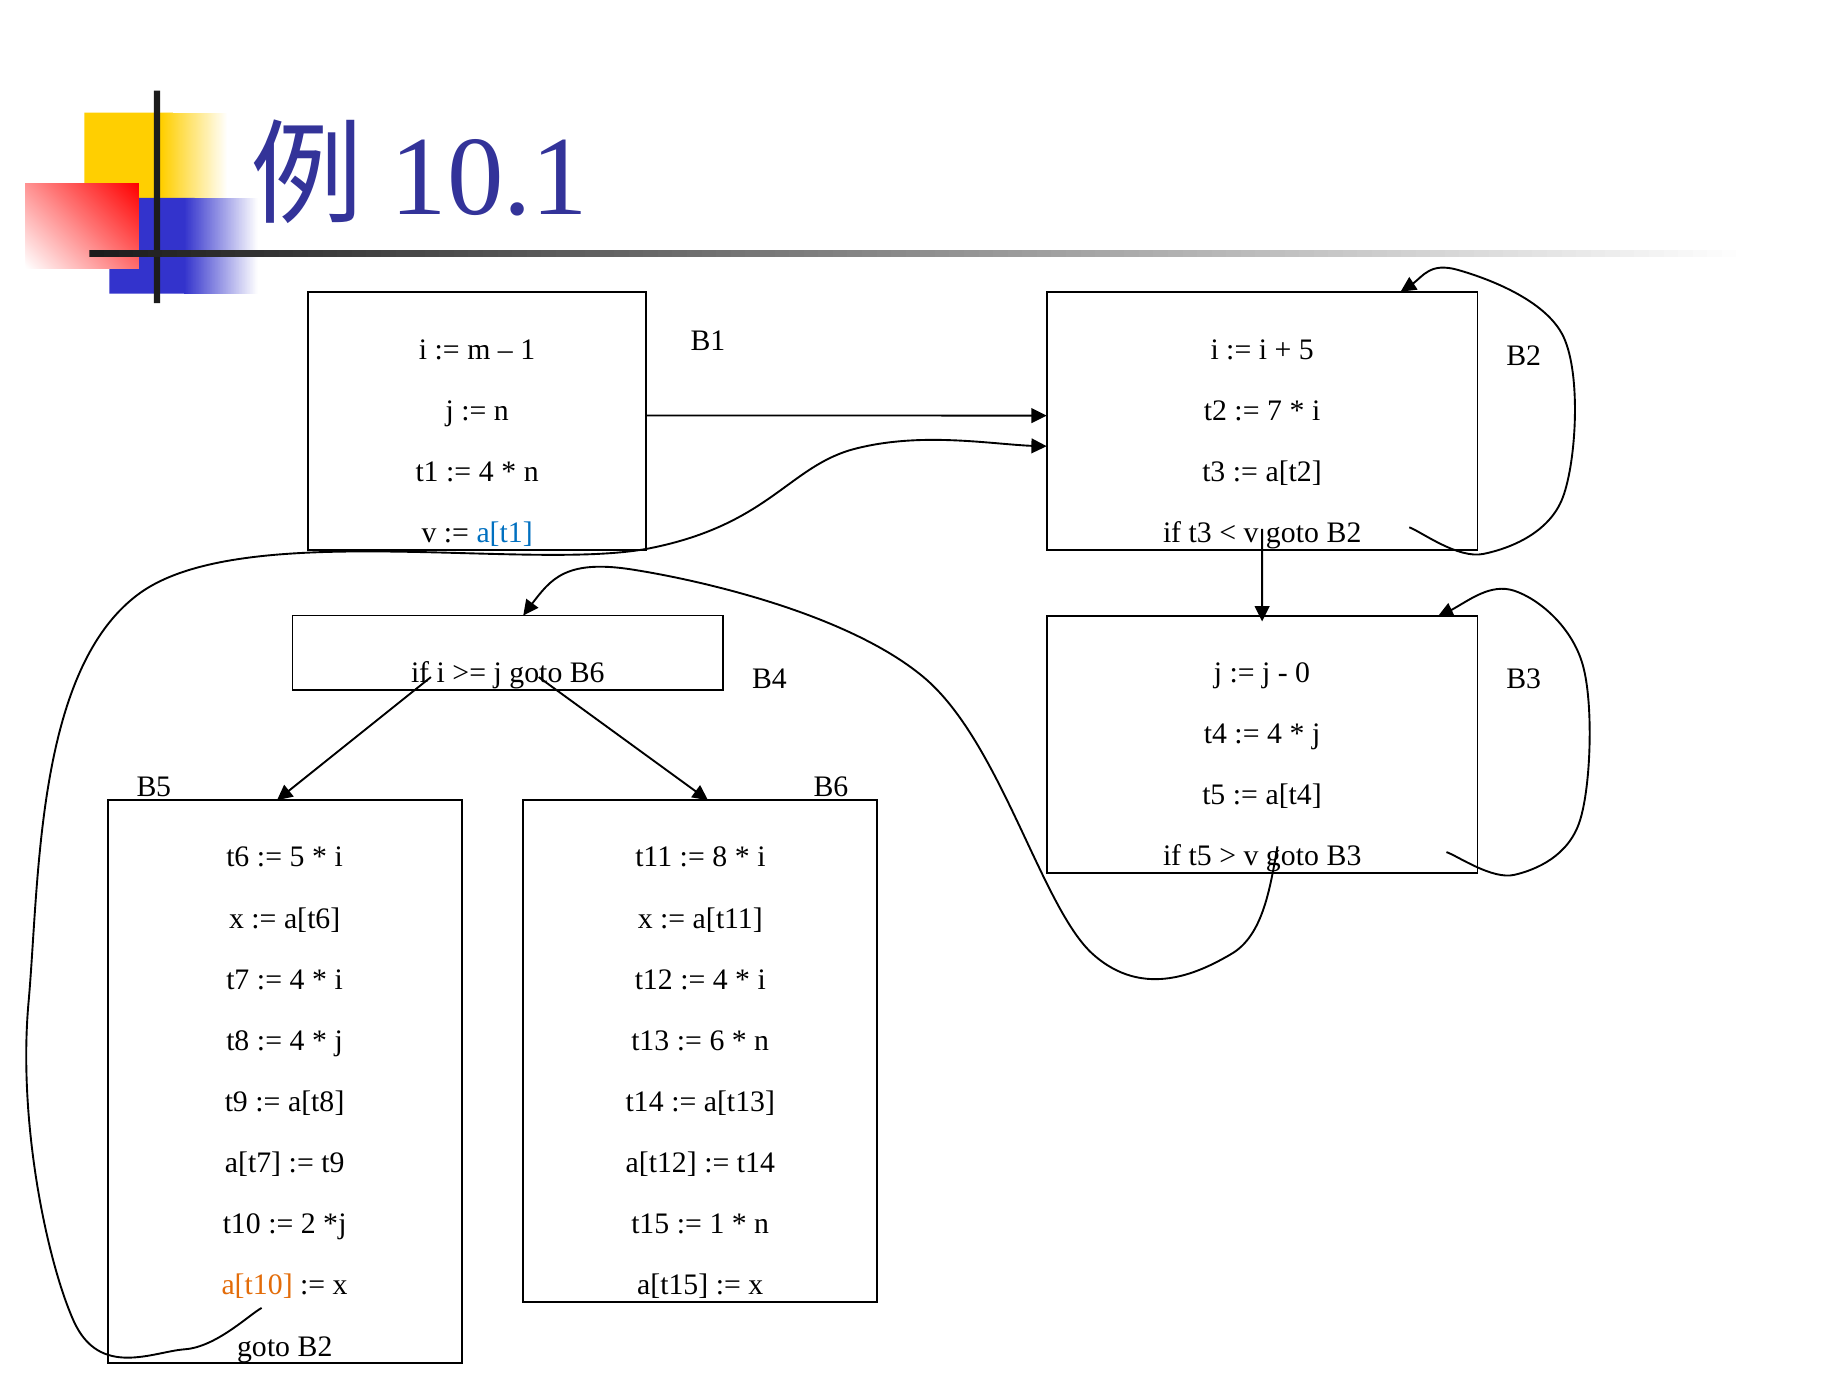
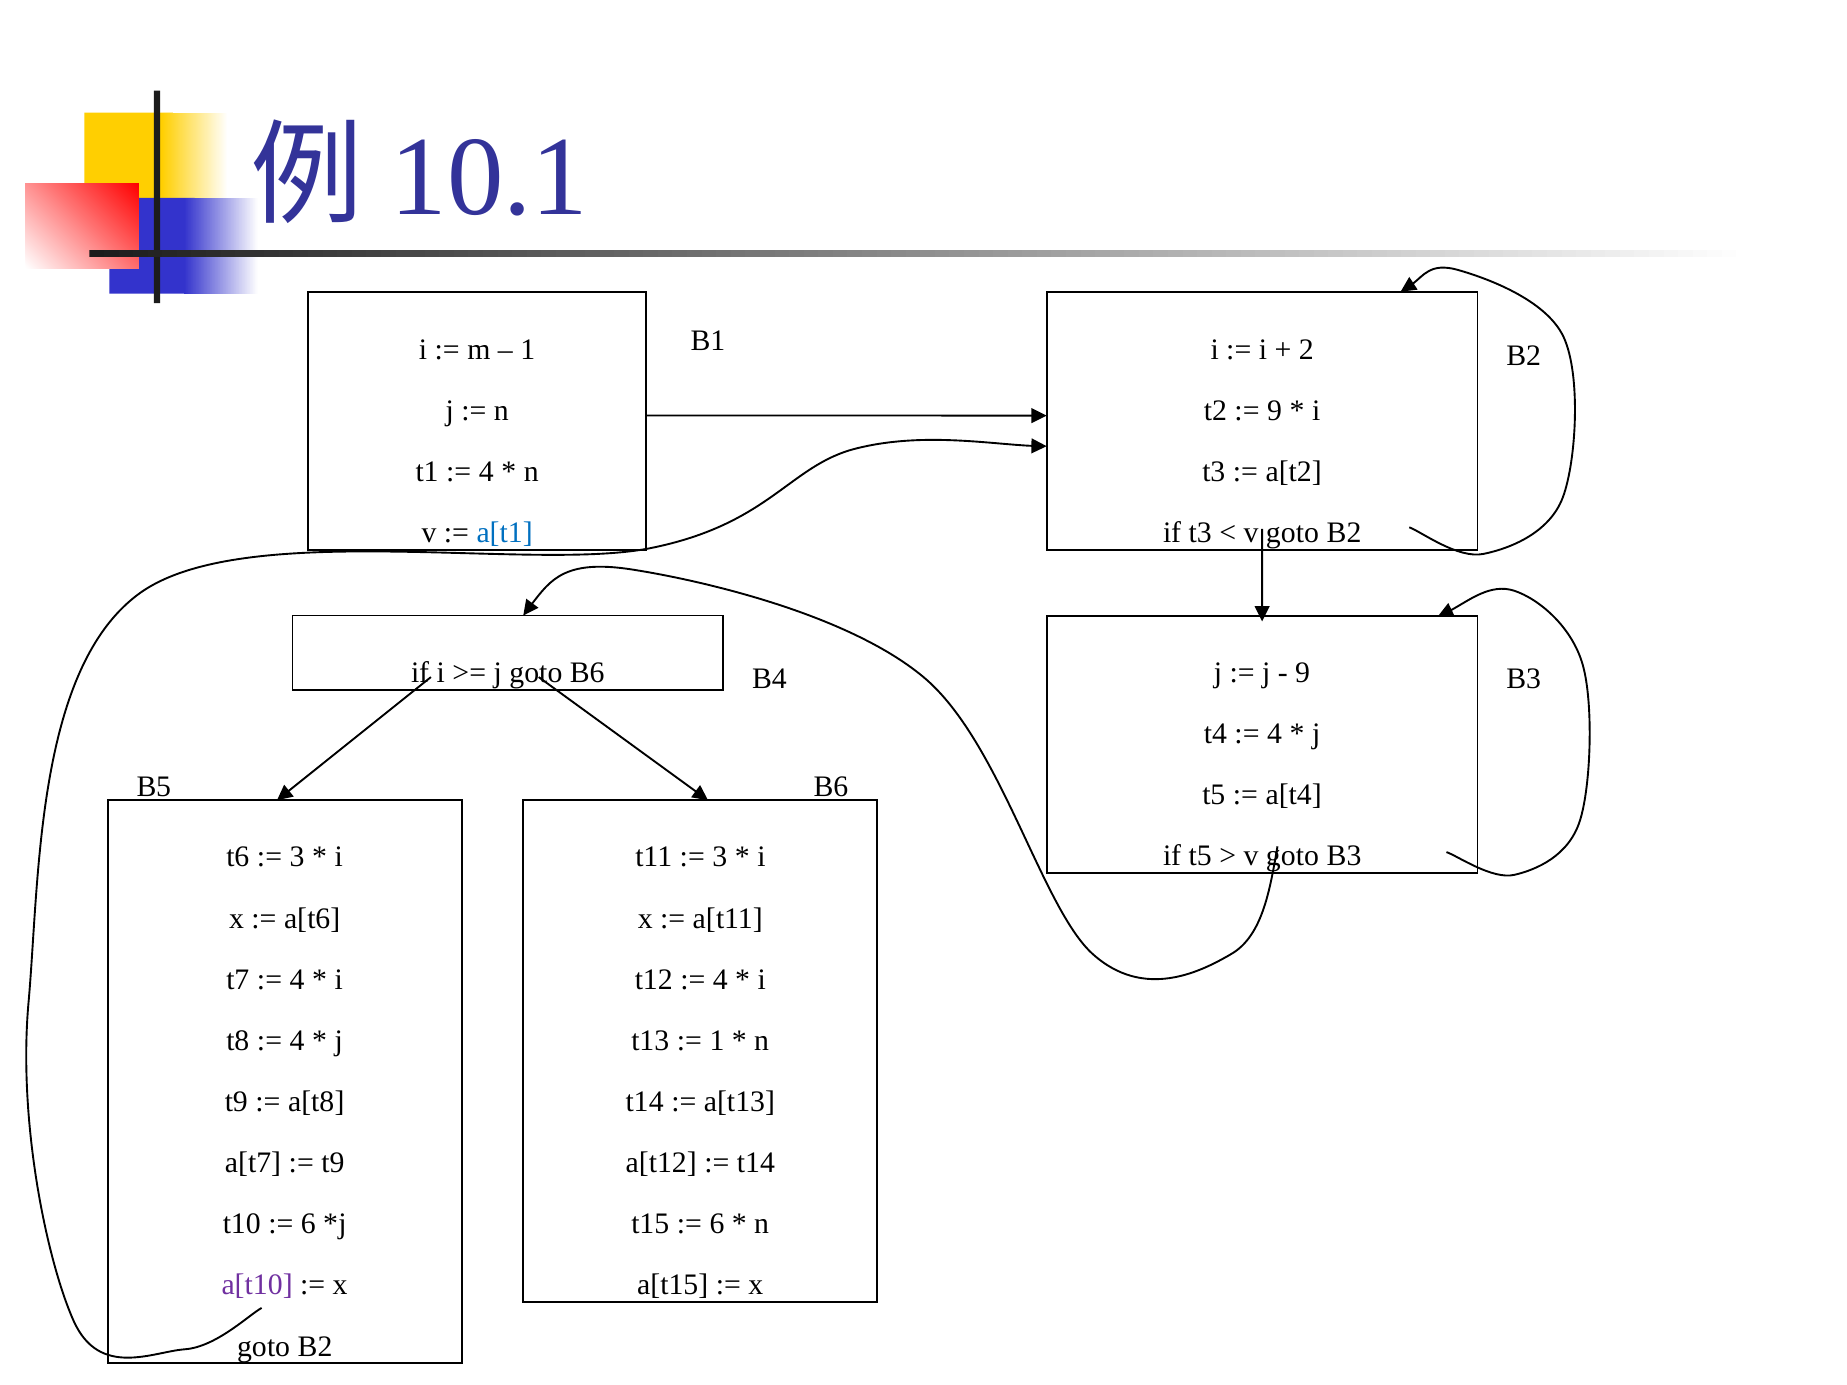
5: 5 -> 2 (1306, 349)
7: 7 -> 9 (1275, 411)
0: 0 -> 9 (1303, 673)
5: 5 -> 3 (297, 857)
8: 8 -> 3 (720, 857)
6: 6 -> 1 (717, 1041)
2: 2 -> 6 (308, 1224)
1: 1 -> 6 (717, 1224)
a[t10 colour: orange -> purple (257, 1285)
